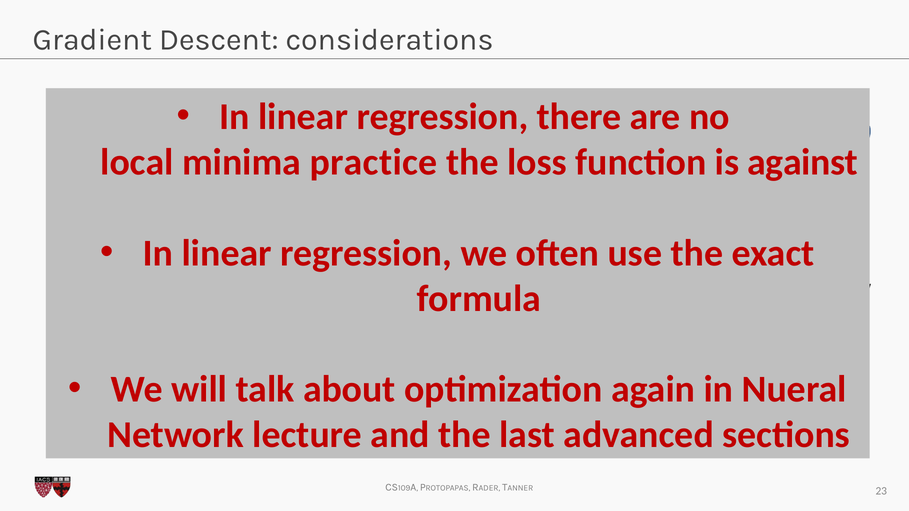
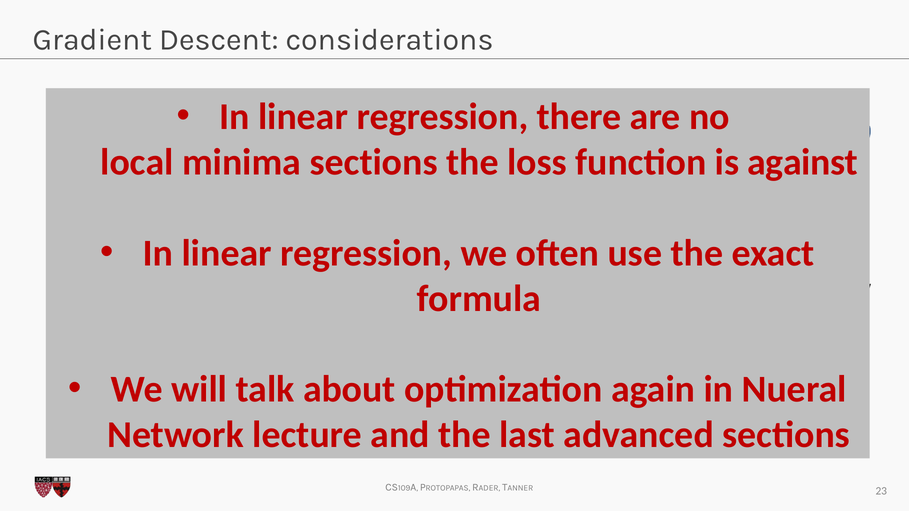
minima practice: practice -> sections (374, 162)
